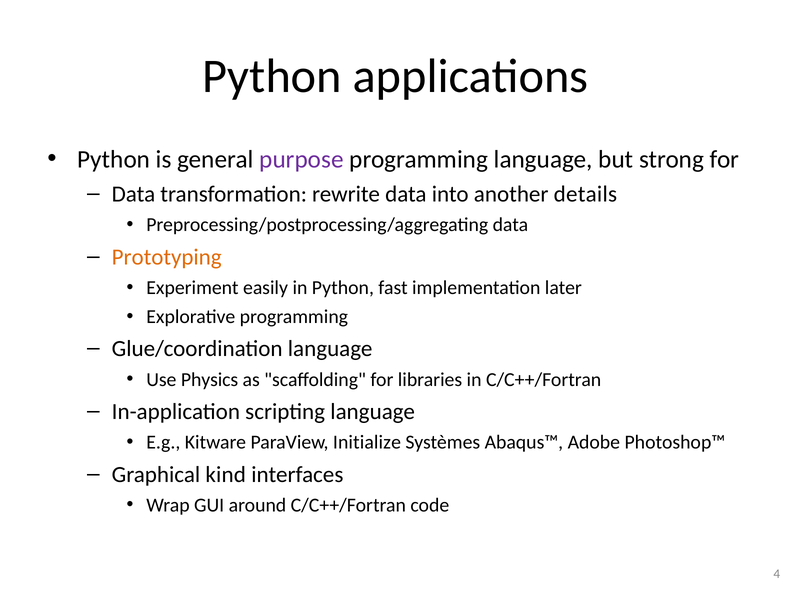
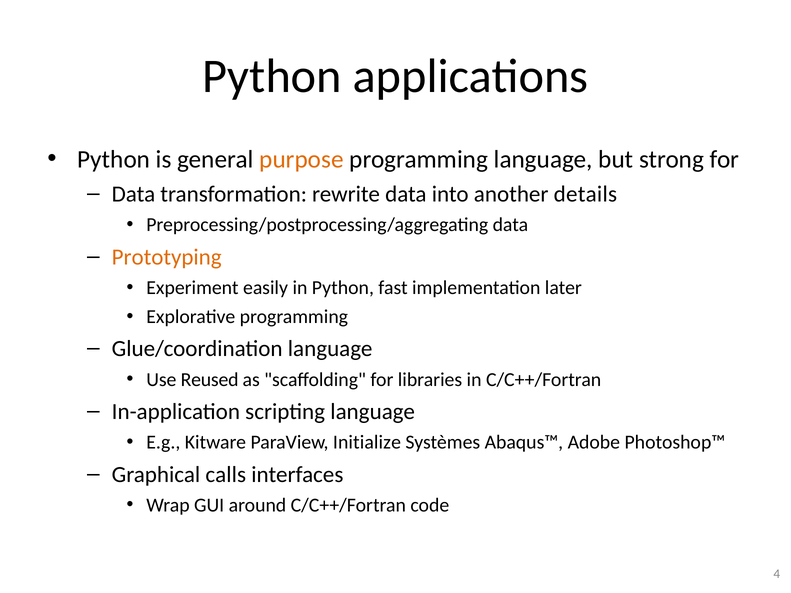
purpose colour: purple -> orange (301, 159)
Physics: Physics -> Reused (210, 380)
kind: kind -> calls (226, 475)
